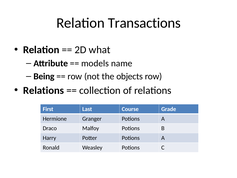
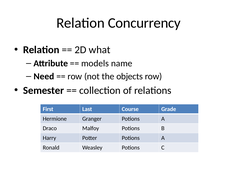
Transactions: Transactions -> Concurrency (144, 23)
Being: Being -> Need (44, 76)
Relations: Relations -> Semester (44, 90)
